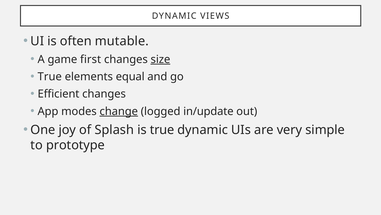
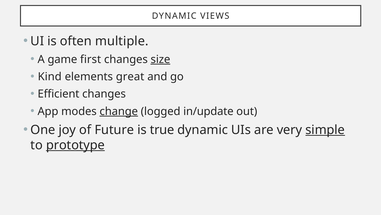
mutable: mutable -> multiple (122, 41)
True: True -> Kind (50, 76)
equal: equal -> great (130, 76)
Splash: Splash -> Future (114, 129)
simple underline: none -> present (325, 129)
prototype underline: none -> present (75, 145)
